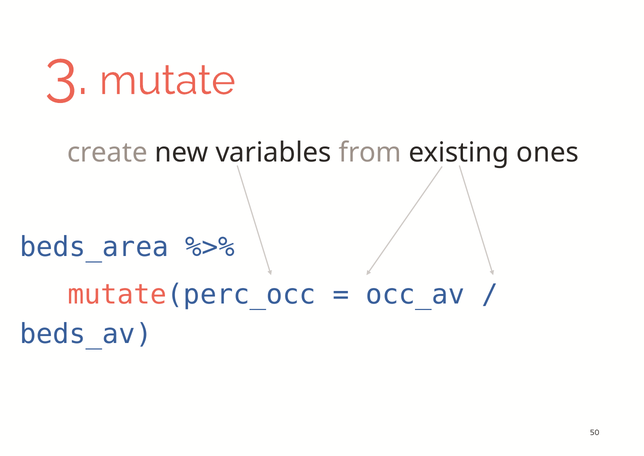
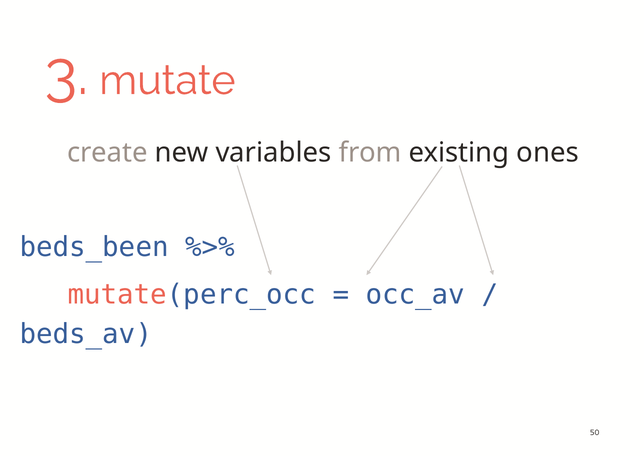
beds_area: beds_area -> beds_been (94, 247)
